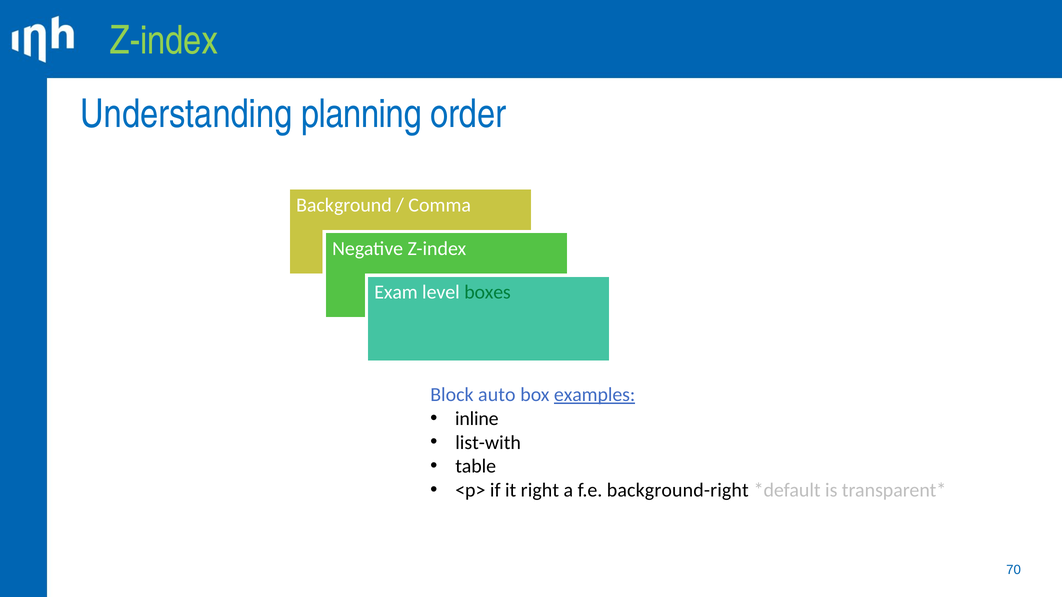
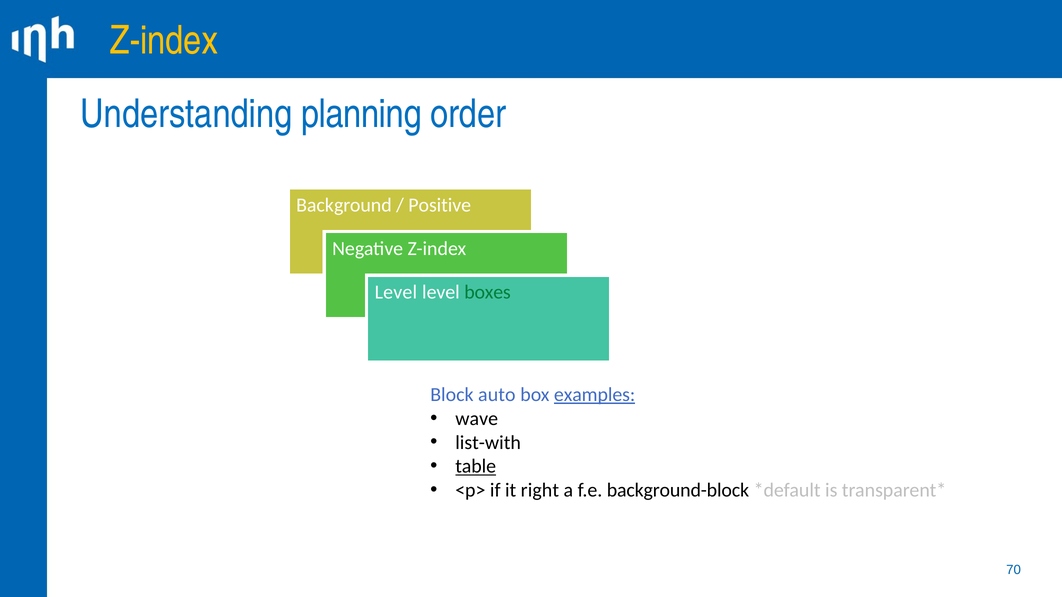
Z-index colour: light green -> yellow (164, 40)
Comma: Comma -> Positive (440, 205)
Exam: Exam -> Level (396, 293)
inline: inline -> wave (477, 419)
table underline: none -> present (476, 467)
background-right: background-right -> background-block (678, 491)
